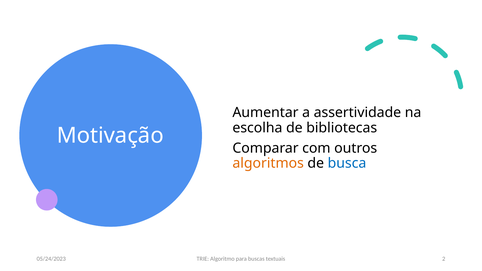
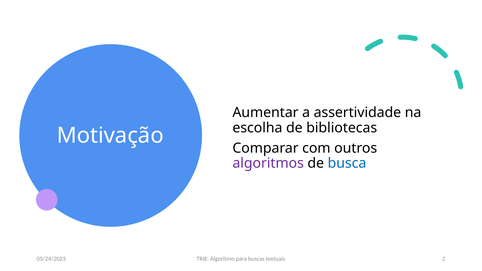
algoritmos colour: orange -> purple (268, 163)
